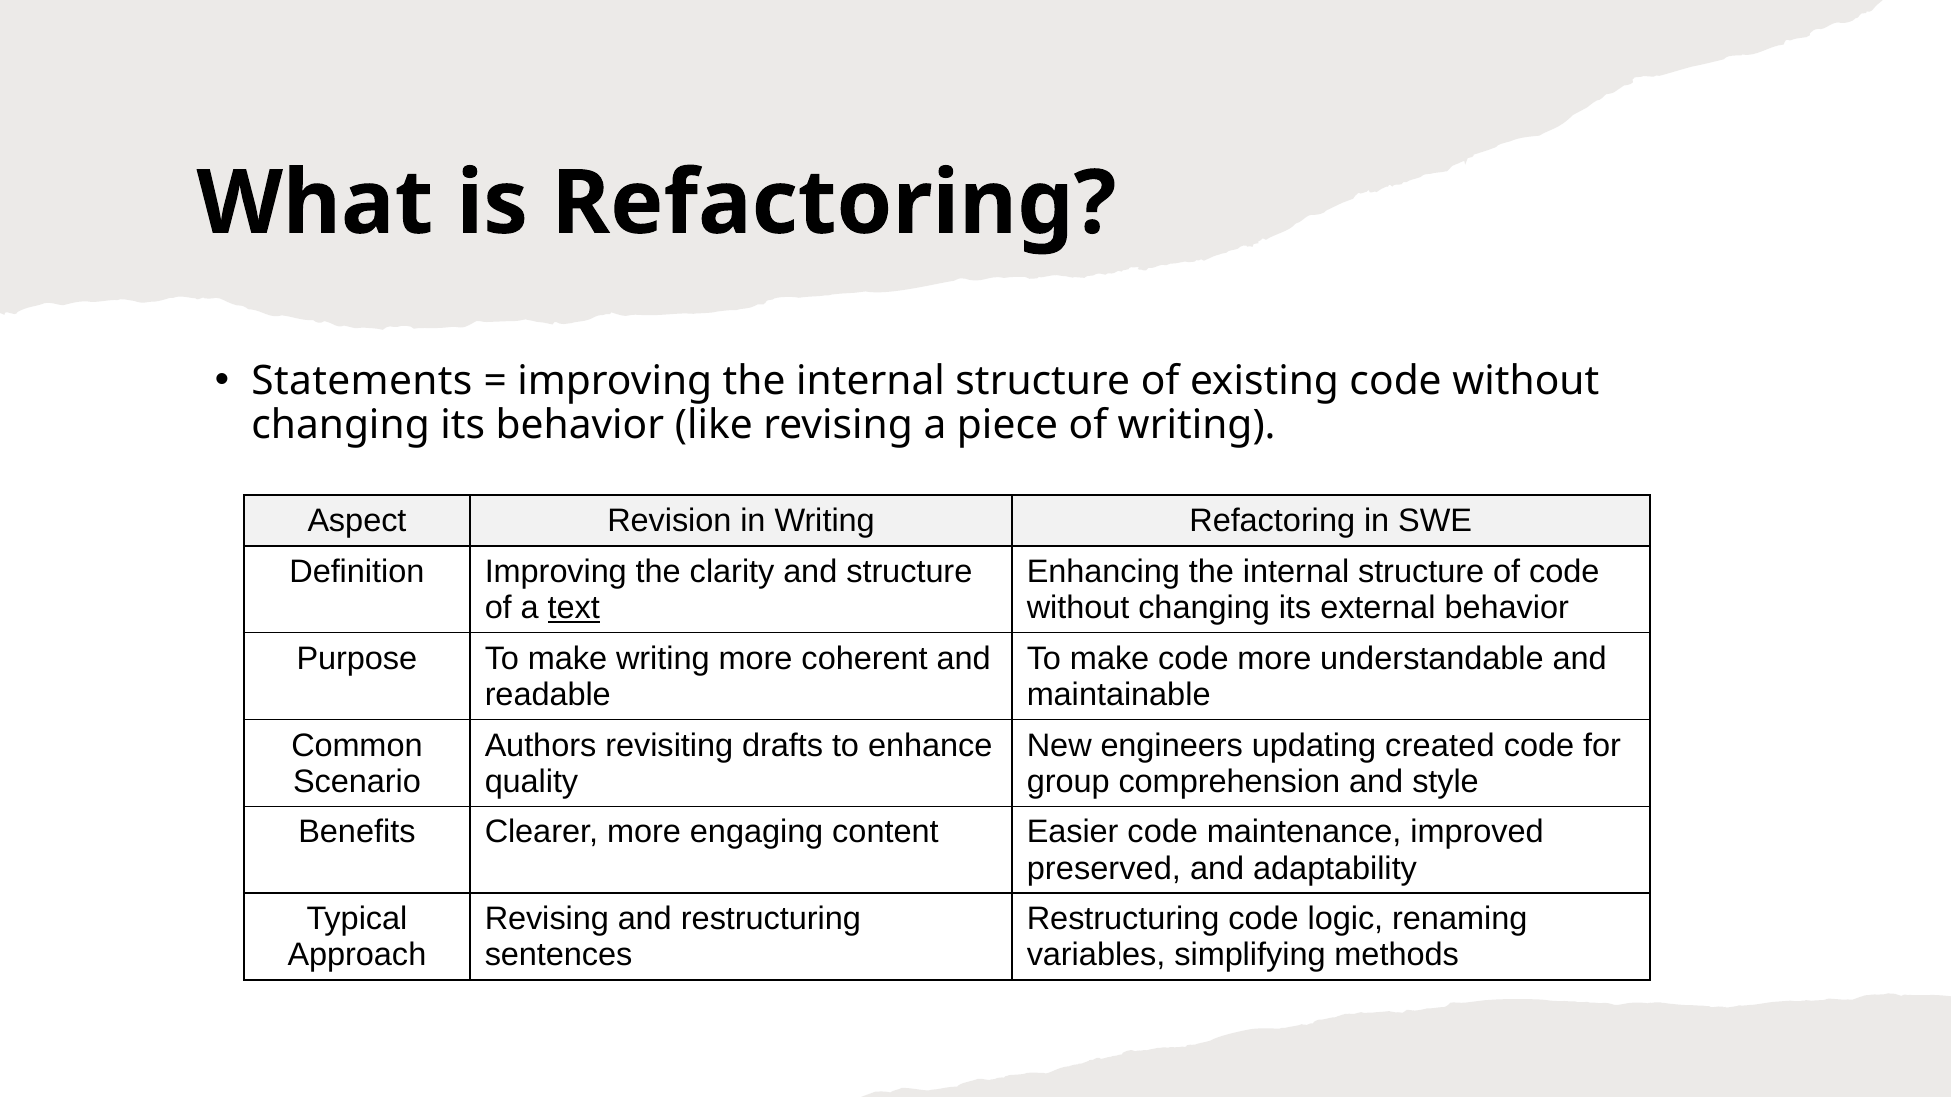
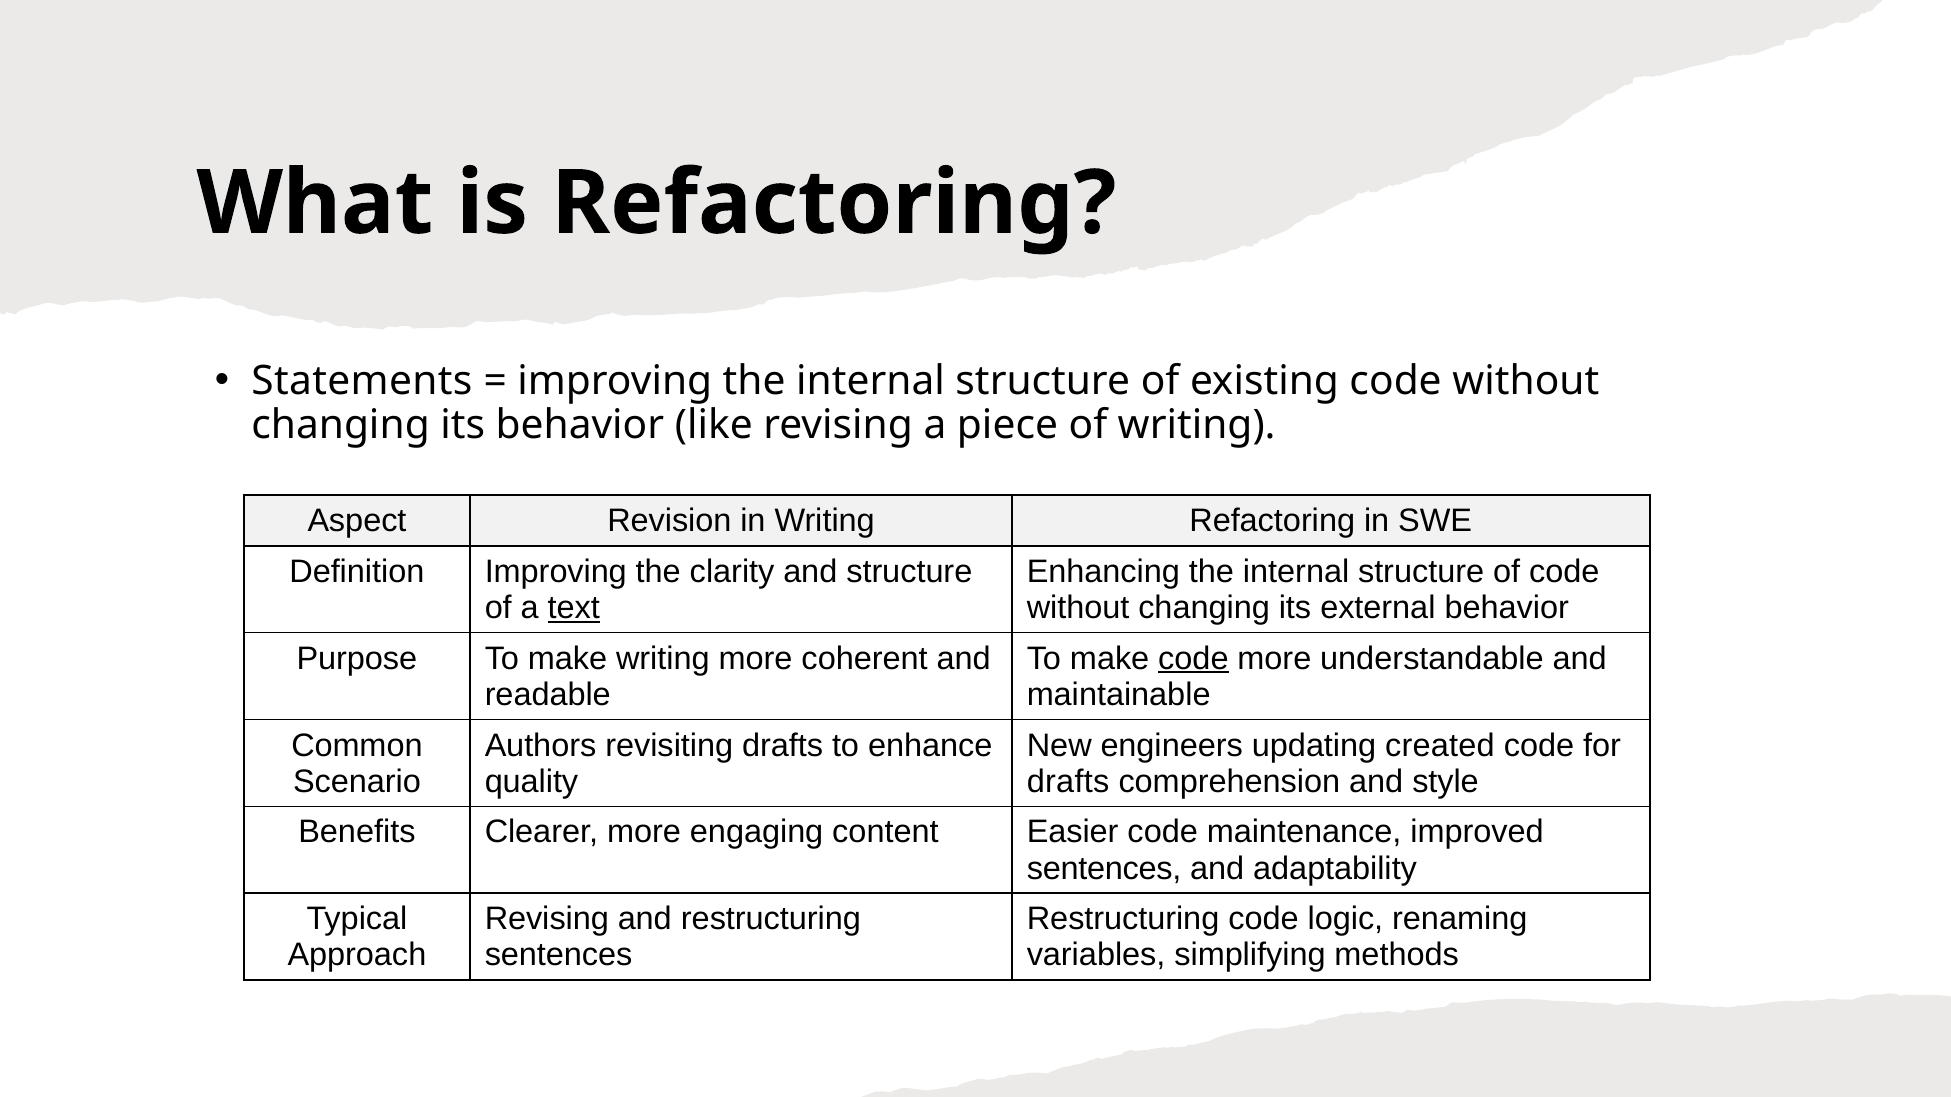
code underline: none -> present (1193, 659)
group: group -> drafts (1068, 782)
preserved: preserved -> sentences (1104, 869)
